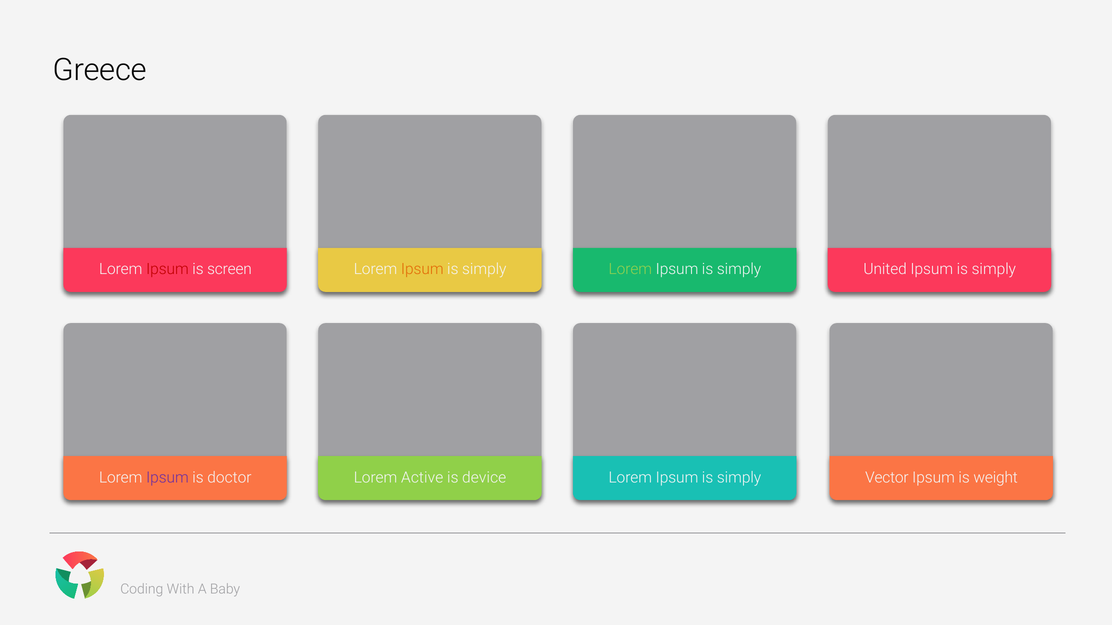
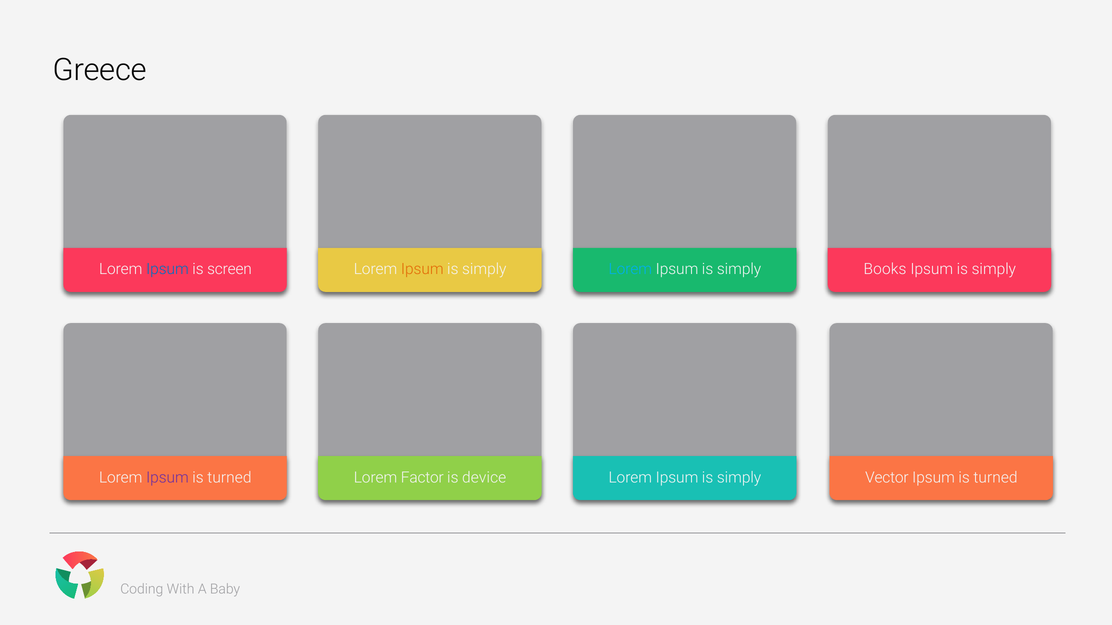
Ipsum colour: red -> blue (167, 269)
Lorem colour: light green -> light blue (630, 269)
United: United -> Books (885, 269)
doctor: doctor -> turned (229, 478)
Active: Active -> Factor (422, 478)
weight: weight -> turned (996, 478)
